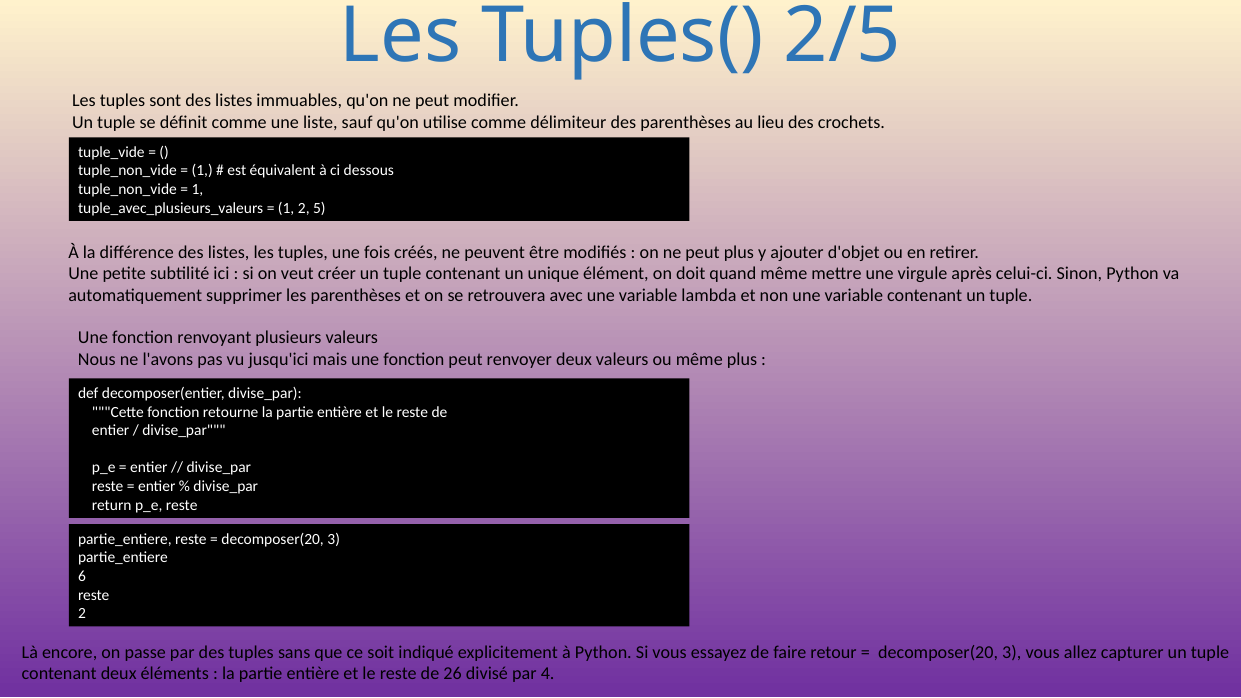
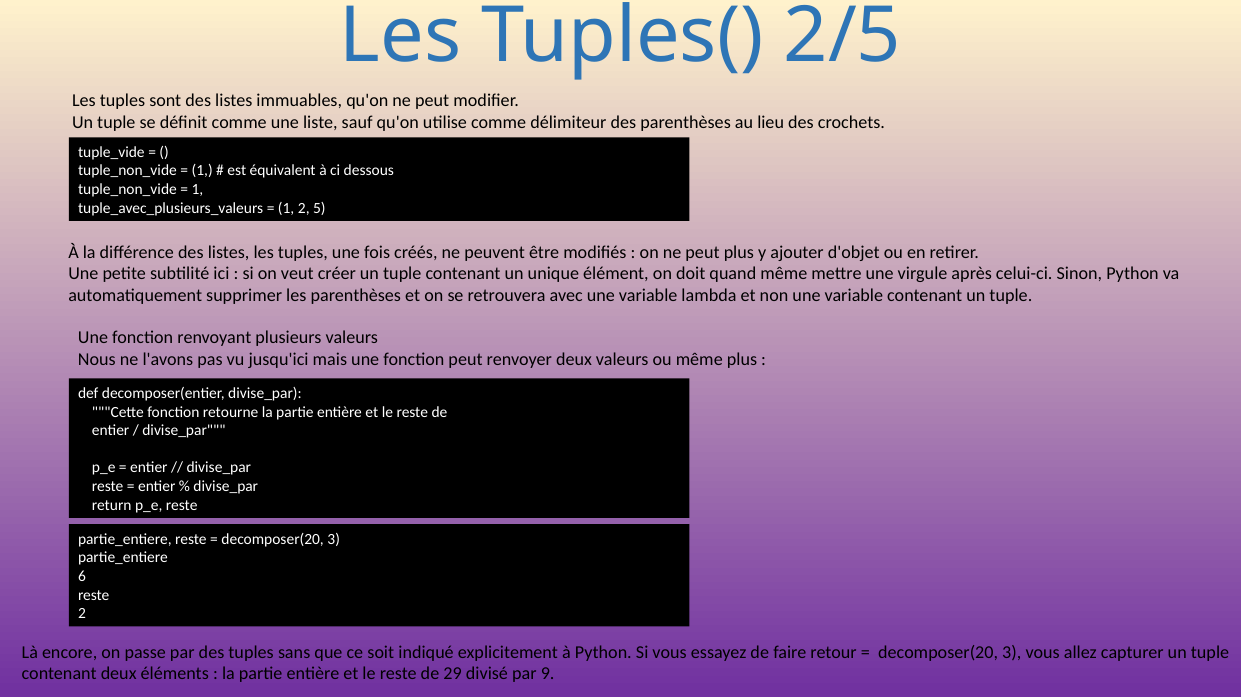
26: 26 -> 29 (453, 674)
4: 4 -> 9 (548, 674)
